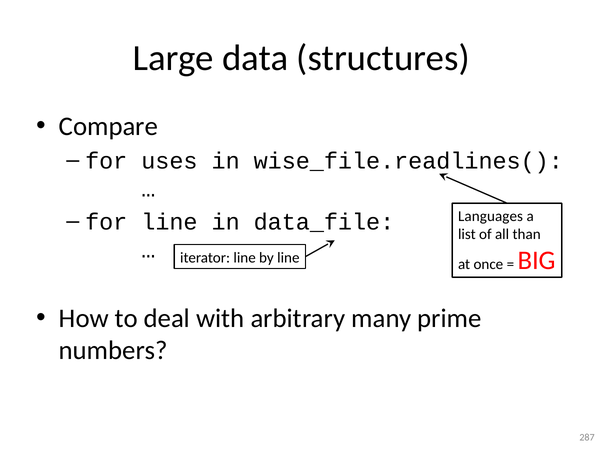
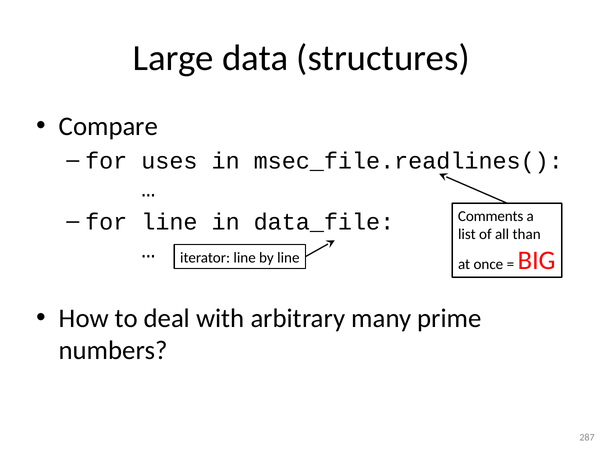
wise_file.readlines(: wise_file.readlines( -> msec_file.readlines( (408, 161)
Languages: Languages -> Comments (491, 216)
